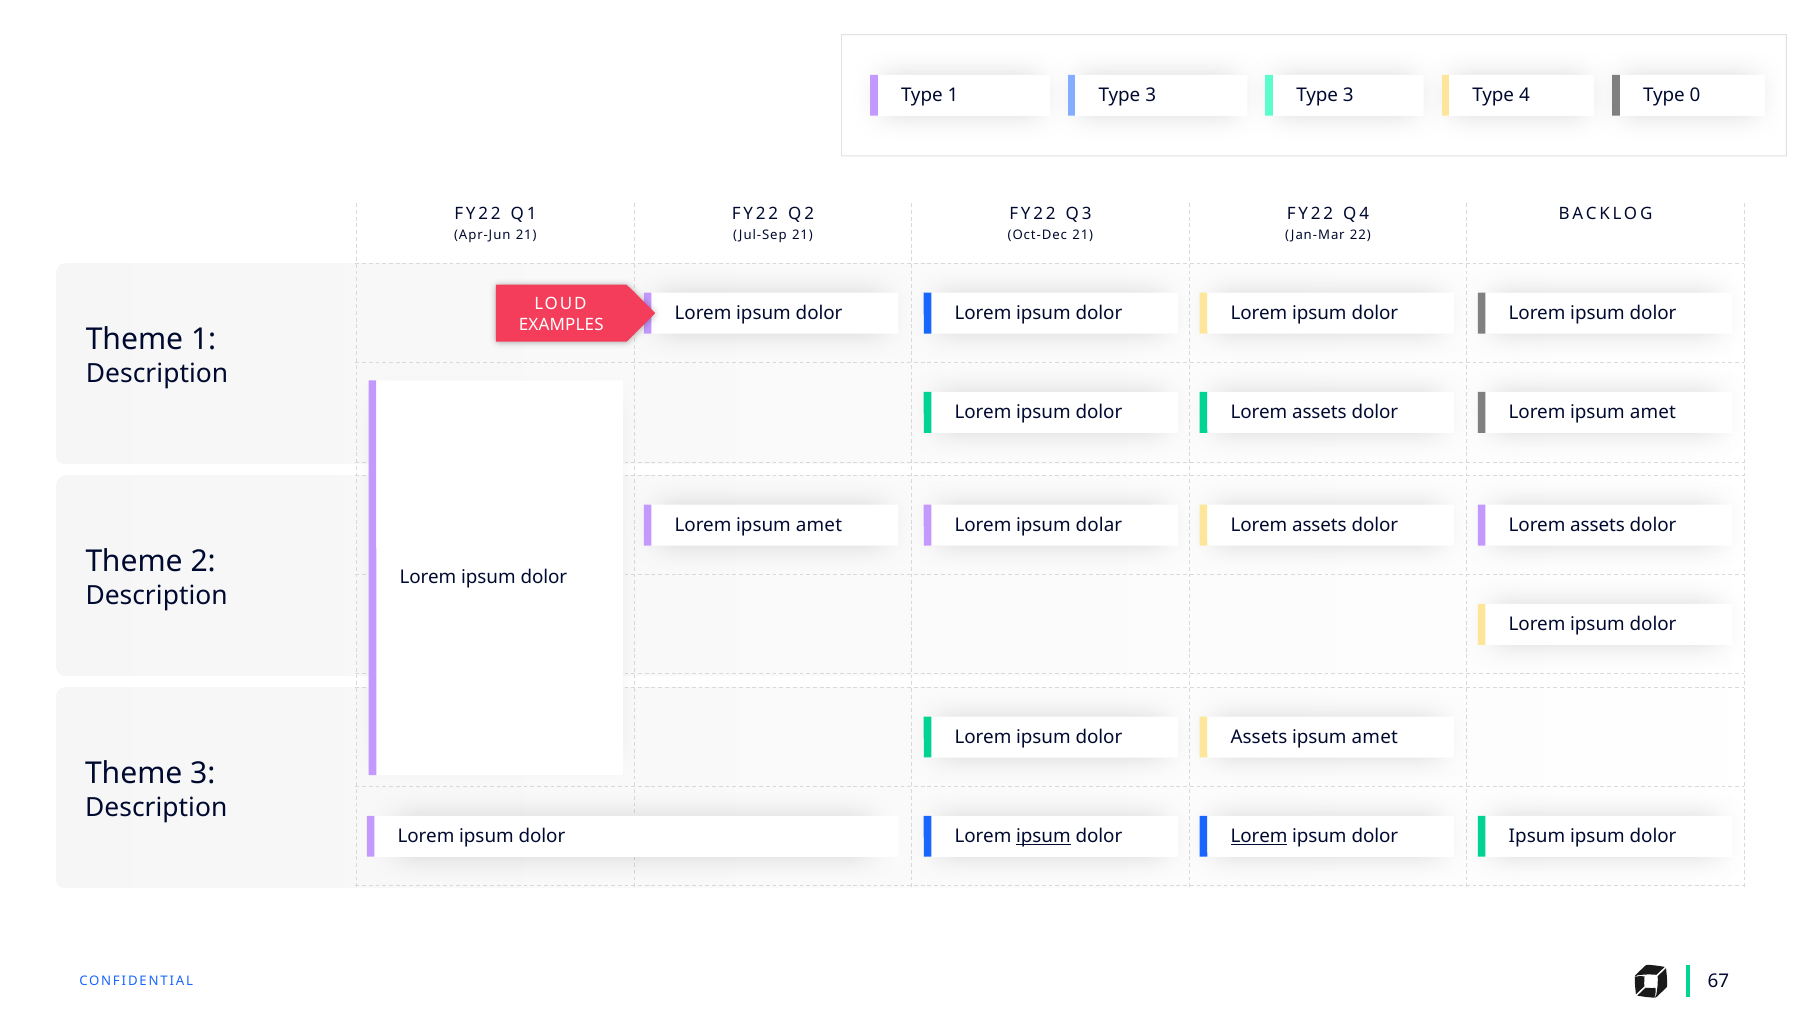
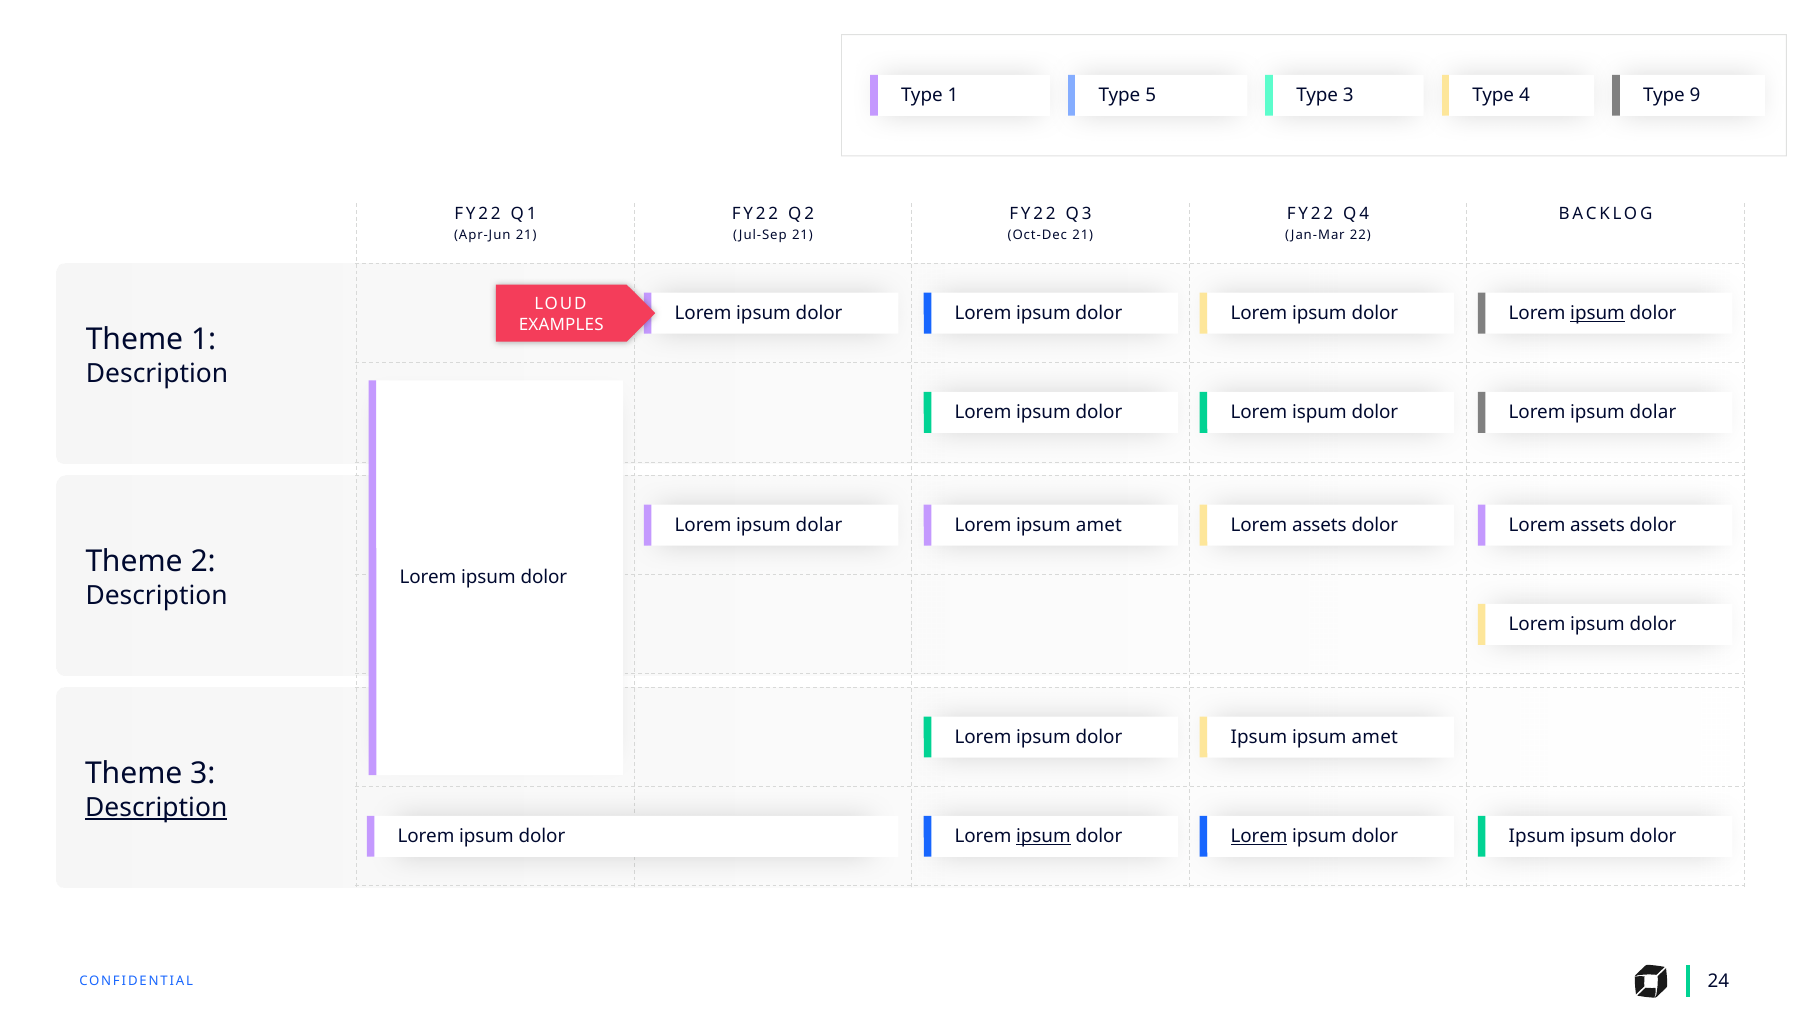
1 Type 3: 3 -> 5 (1151, 95)
0: 0 -> 9 (1695, 95)
ipsum underline: none -> present (1597, 313)
ipsum dolor Lorem assets: assets -> ispum (1319, 412)
amet: amet -> dolar (1653, 412)
amet: amet -> dolar (819, 525)
Lorem ipsum dolar: dolar -> amet (1099, 525)
Assets: Assets -> Ipsum (1259, 737)
Description underline: none -> present (156, 807)
67: 67 -> 24 (1718, 981)
